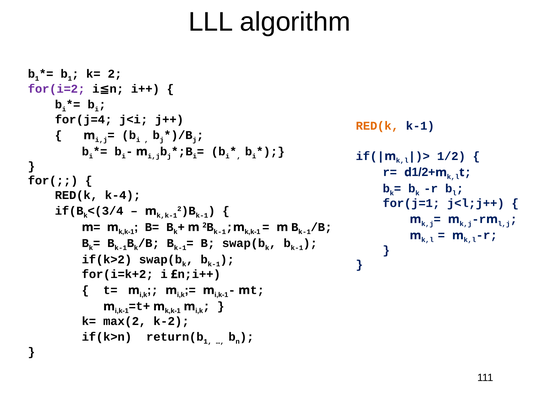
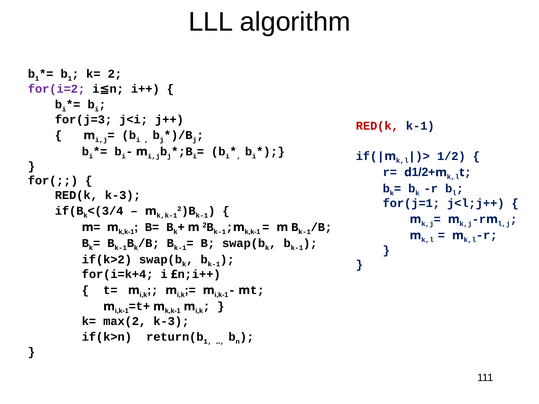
for(j=4: for(j=4 -> for(j=3 (83, 119)
RED(k colour: orange -> red (377, 126)
RED(k k-4: k-4 -> k-3 (123, 195)
for(i=k+2: for(i=k+2 -> for(i=k+4 (118, 274)
max(2 k-2: k-2 -> k-3 (171, 321)
